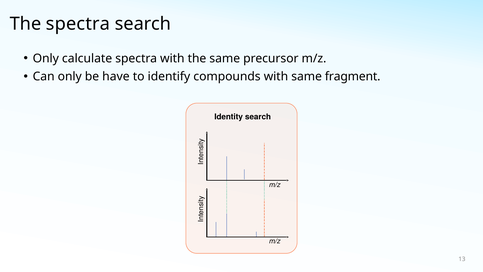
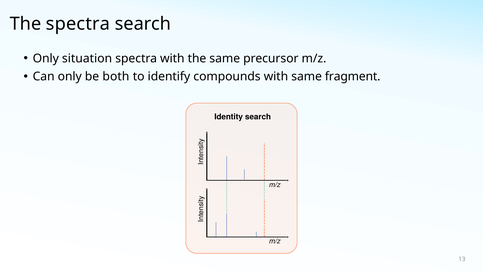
calculate: calculate -> situation (87, 58)
have: have -> both (116, 76)
